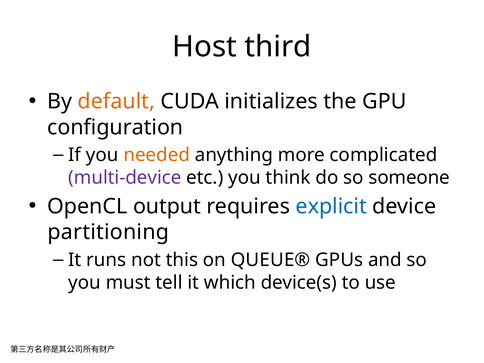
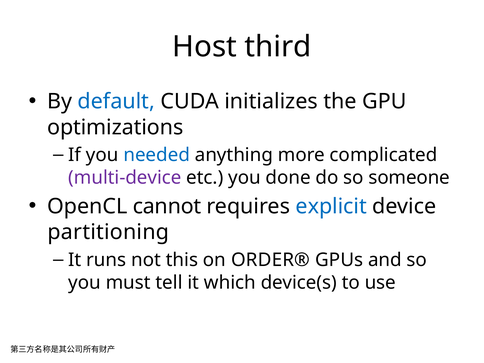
default colour: orange -> blue (116, 102)
configuration: configuration -> optimizations (115, 127)
needed colour: orange -> blue (157, 155)
think: think -> done (288, 178)
output: output -> cannot (167, 206)
QUEUE®: QUEUE® -> ORDER® (271, 260)
